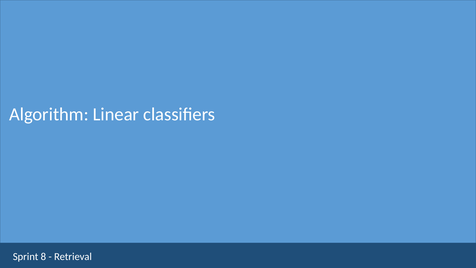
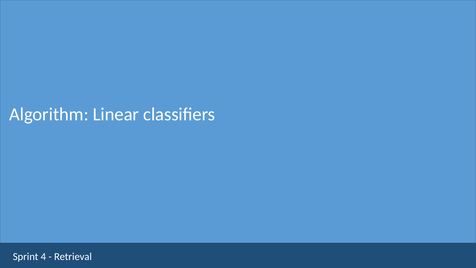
8: 8 -> 4 (43, 256)
